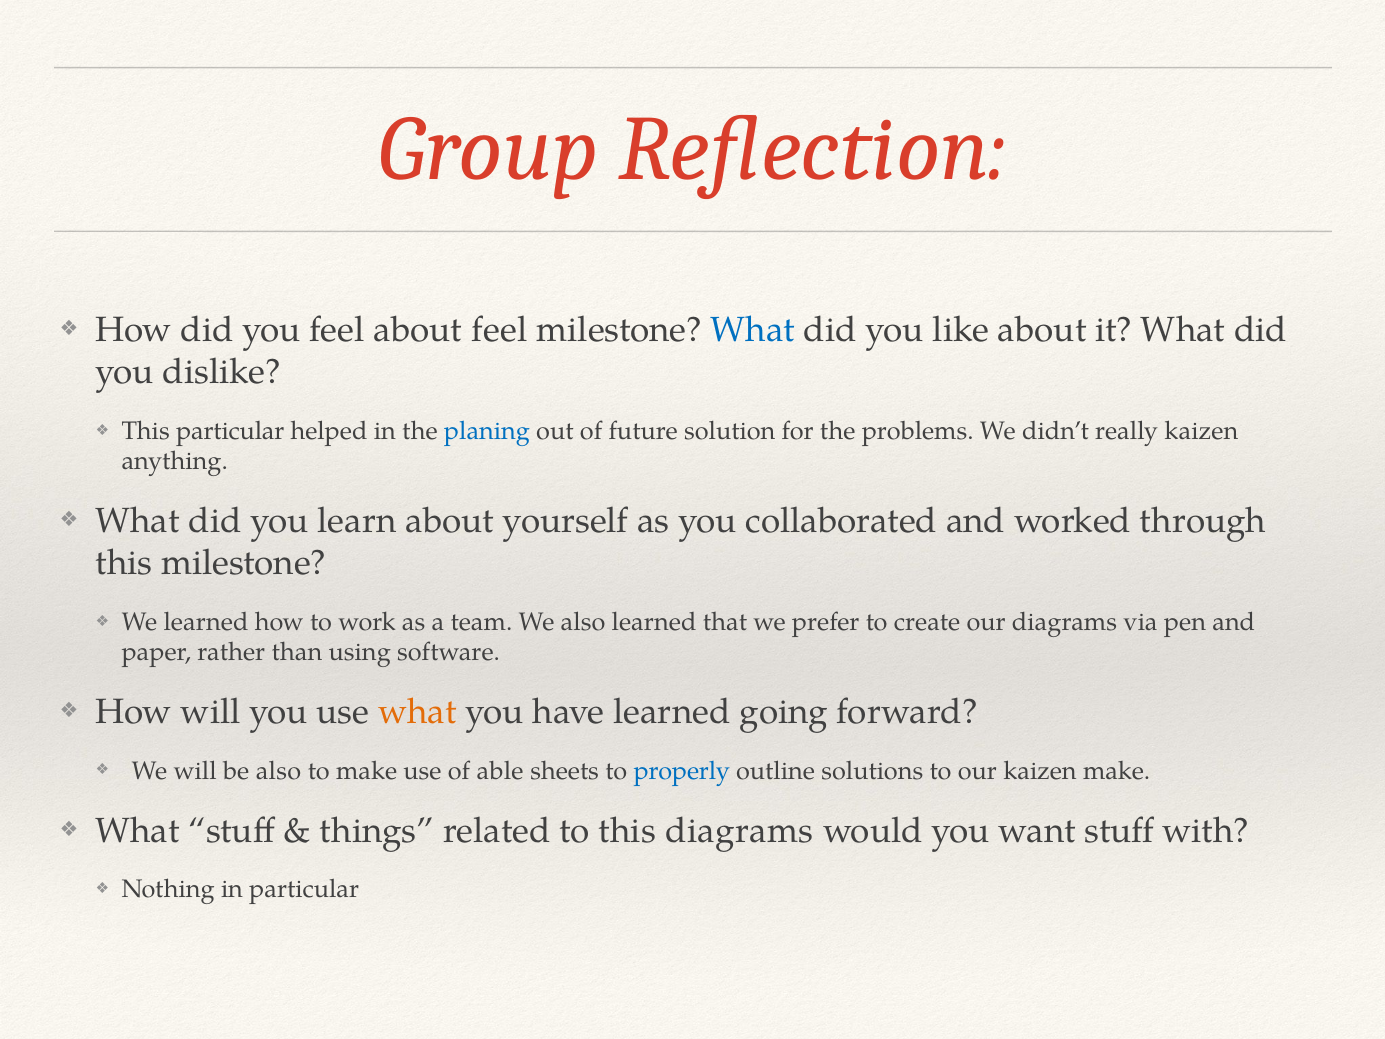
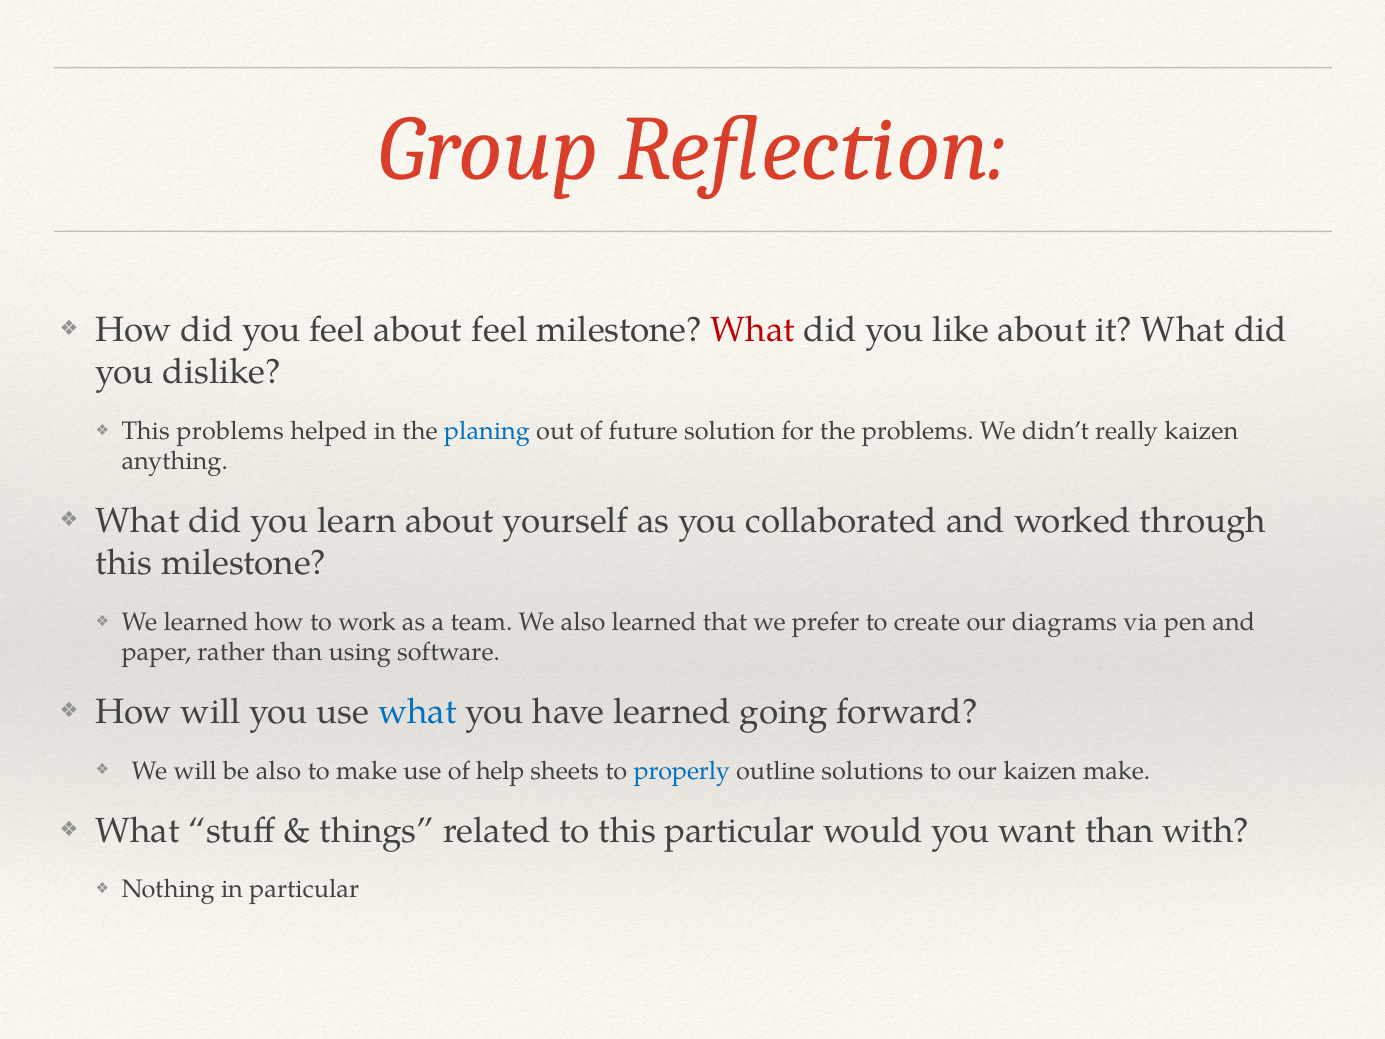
What colour: blue -> red (753, 330)
This particular: particular -> problems (230, 431)
what colour: orange -> blue (417, 712)
able: able -> help (500, 771)
this diagrams: diagrams -> particular (740, 830)
want stuff: stuff -> than (1119, 830)
